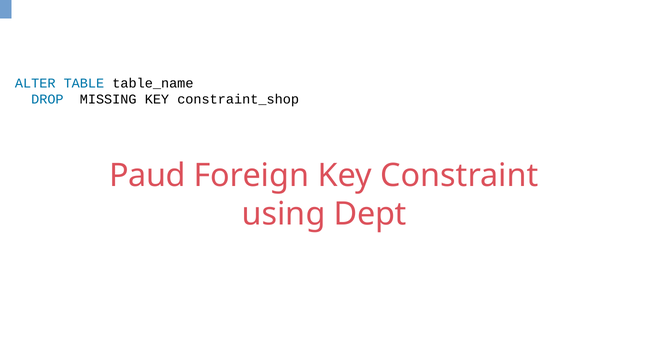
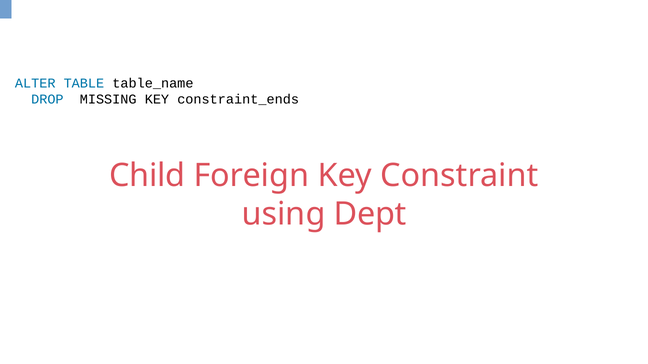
constraint_shop: constraint_shop -> constraint_ends (238, 100)
Paud: Paud -> Child (147, 176)
